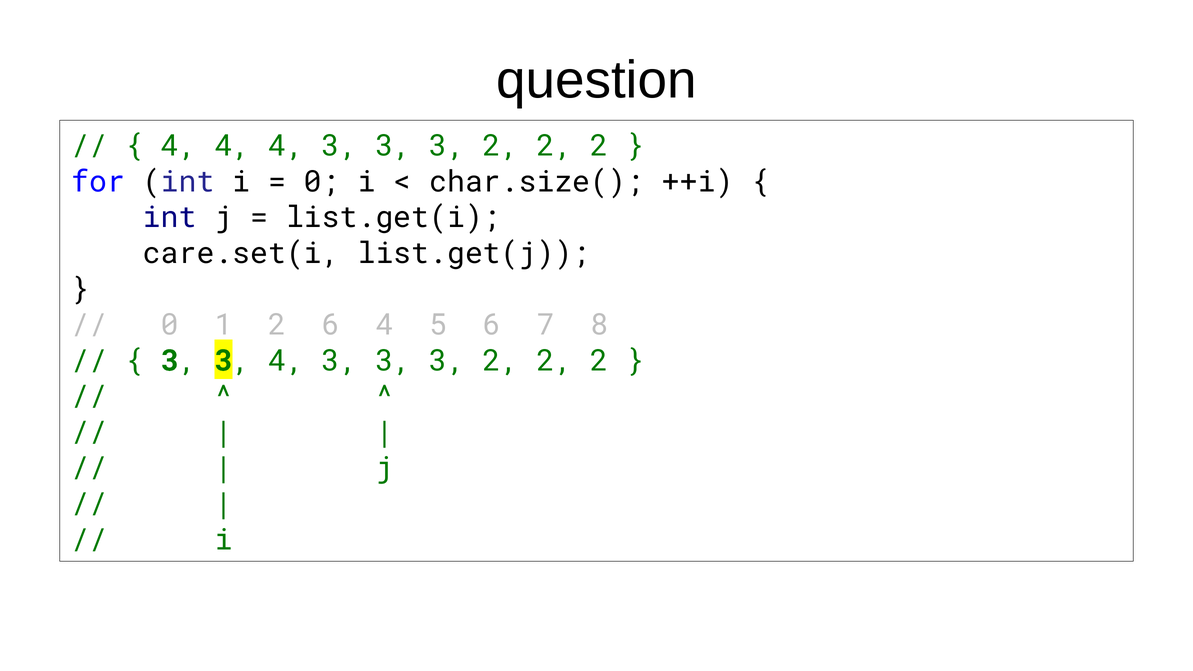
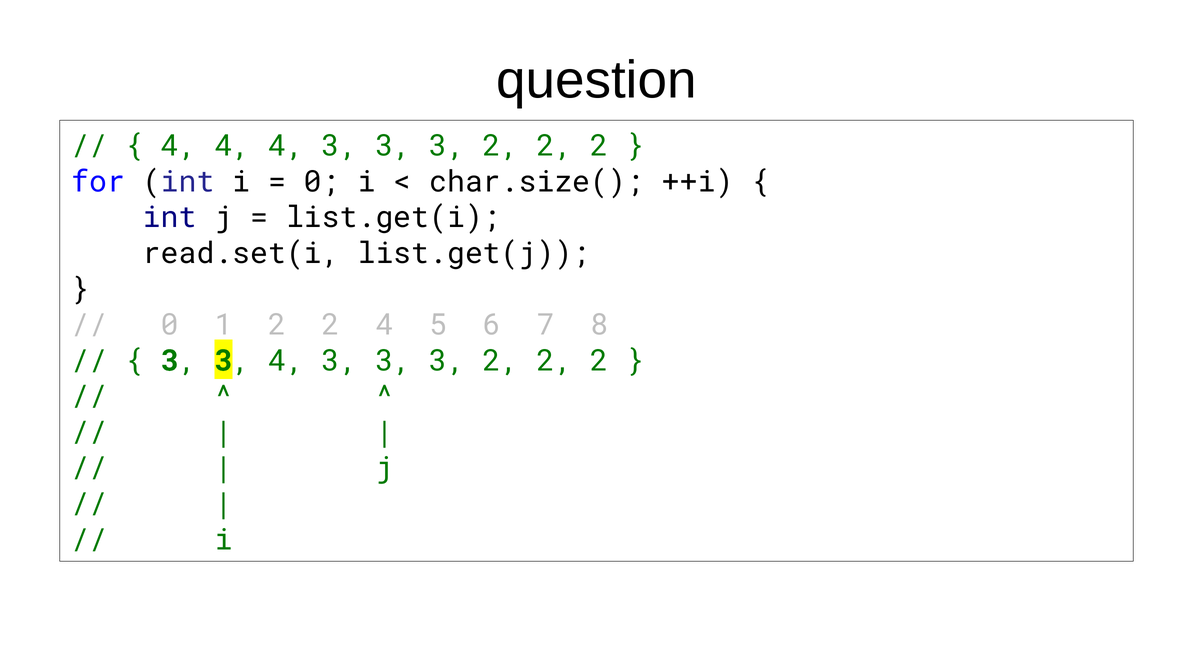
care.set(i: care.set(i -> read.set(i (241, 253)
6: 6 -> 2 (331, 325)
